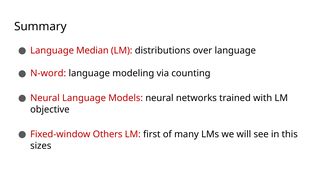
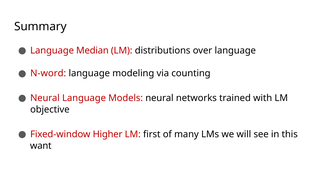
Others: Others -> Higher (108, 134)
sizes: sizes -> want (41, 146)
